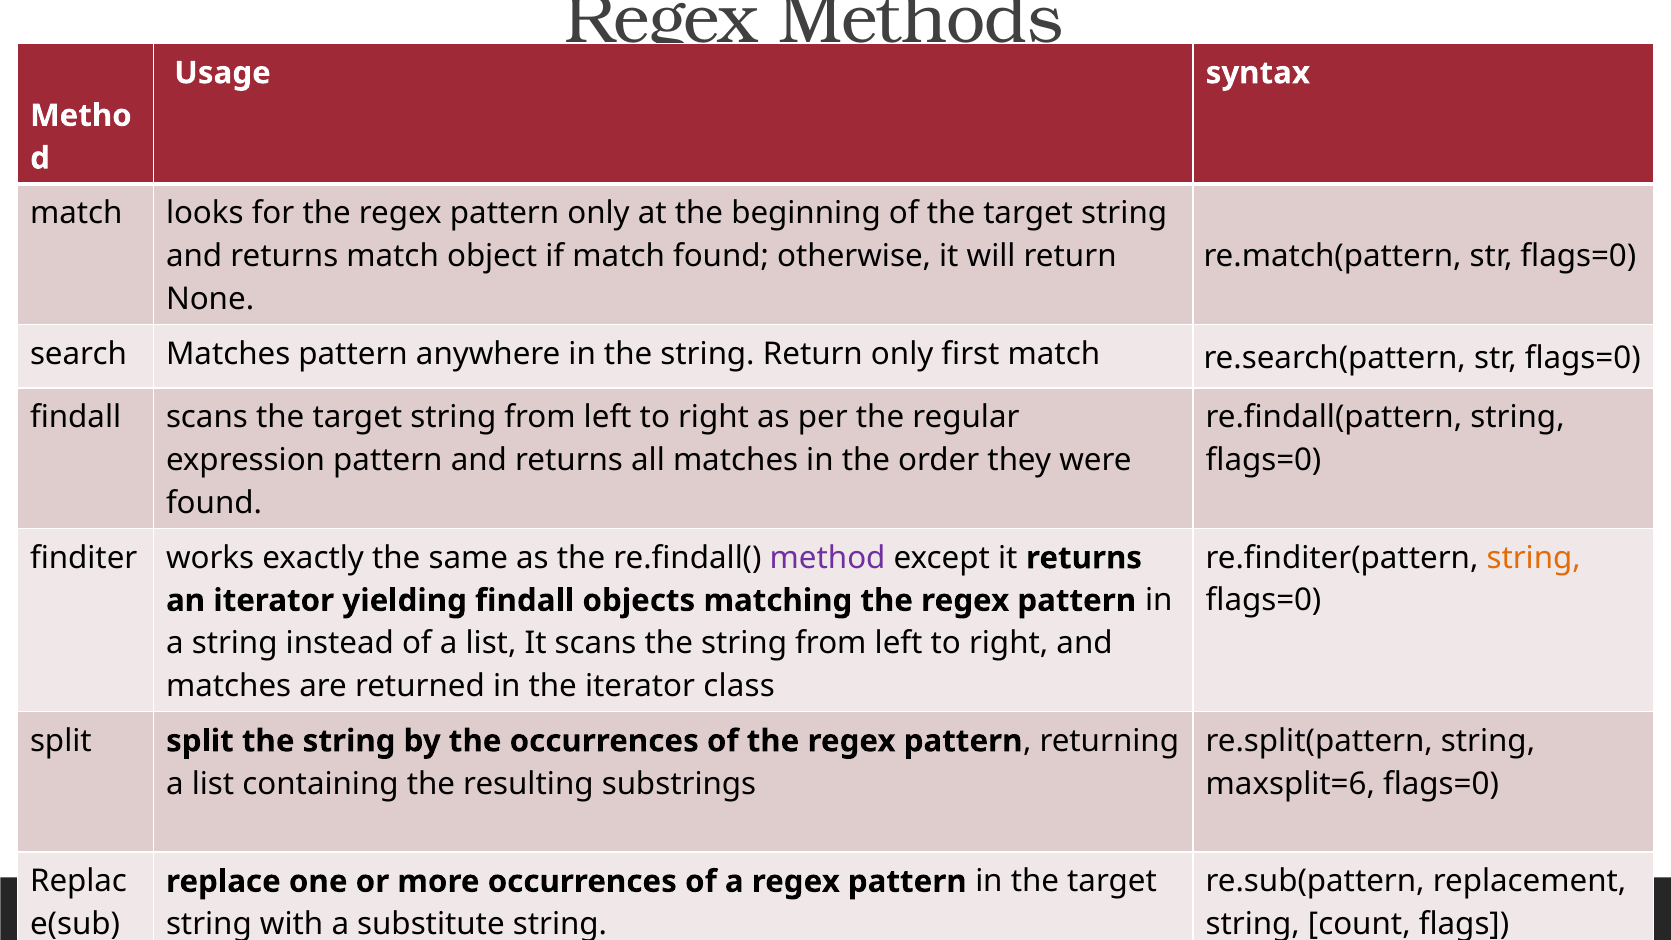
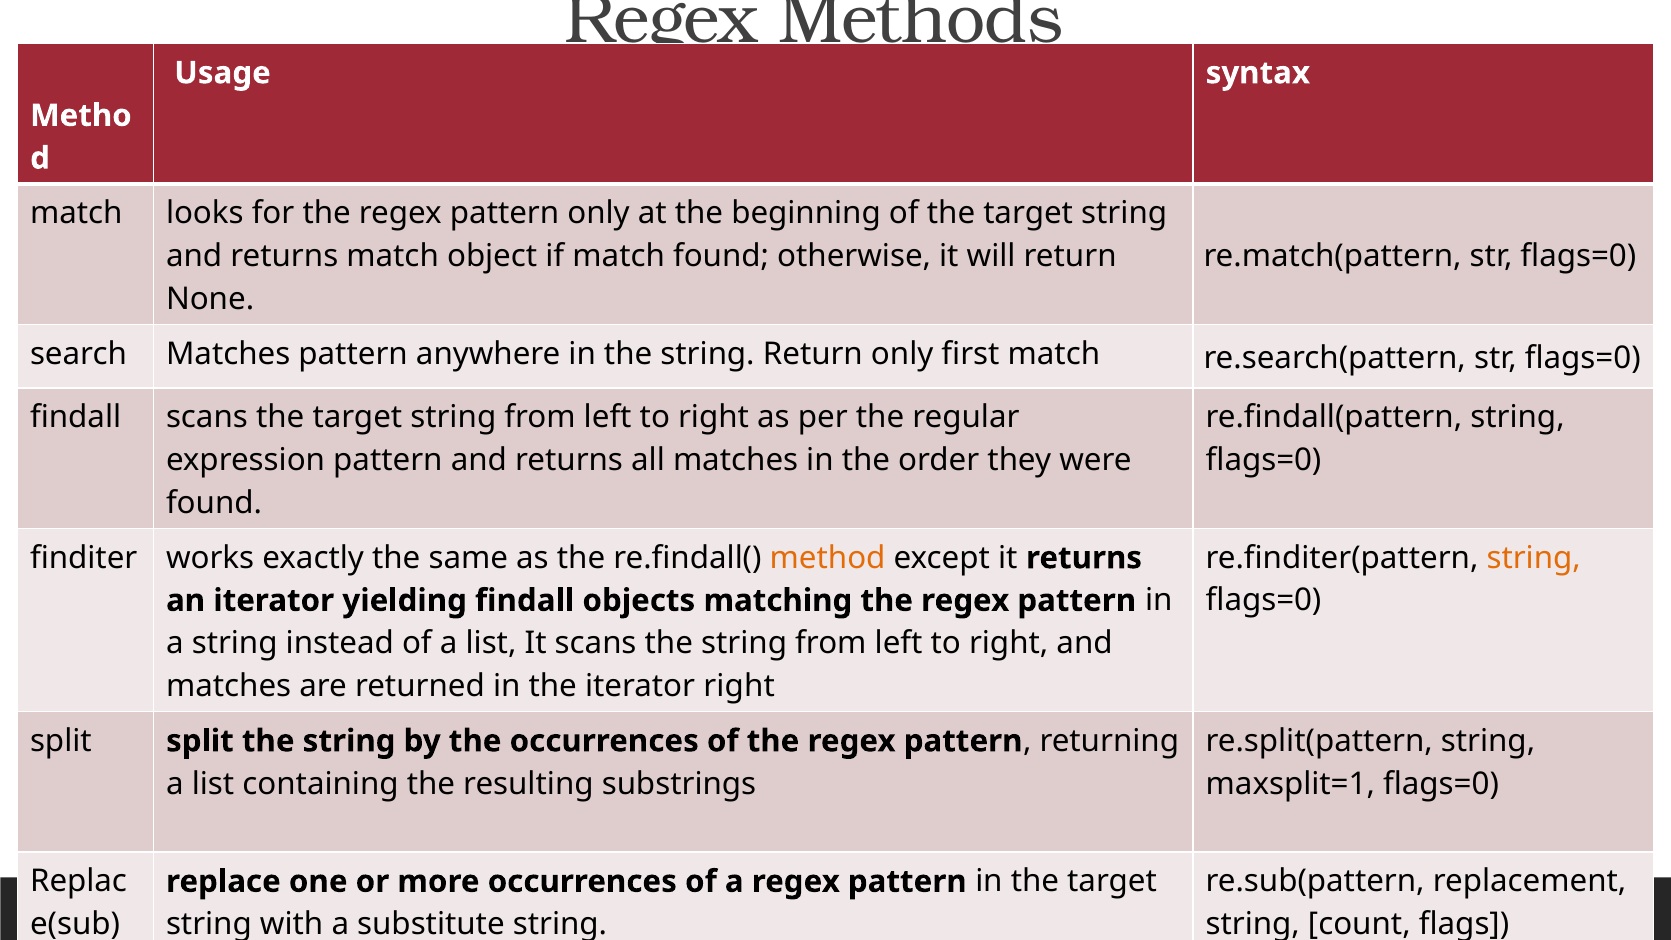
method colour: purple -> orange (828, 558)
iterator class: class -> right (739, 686)
maxsplit=6: maxsplit=6 -> maxsplit=1 (1290, 784)
